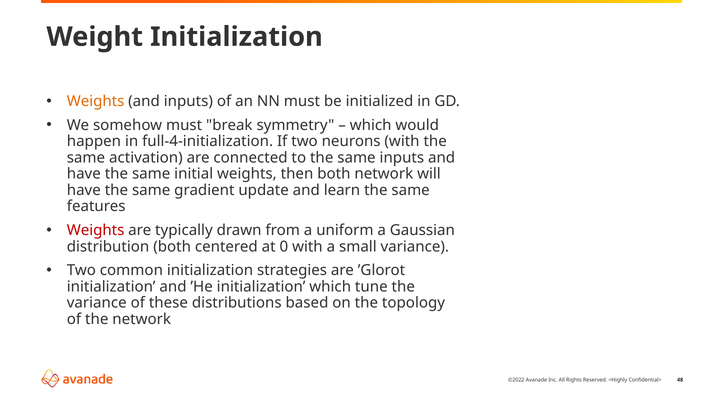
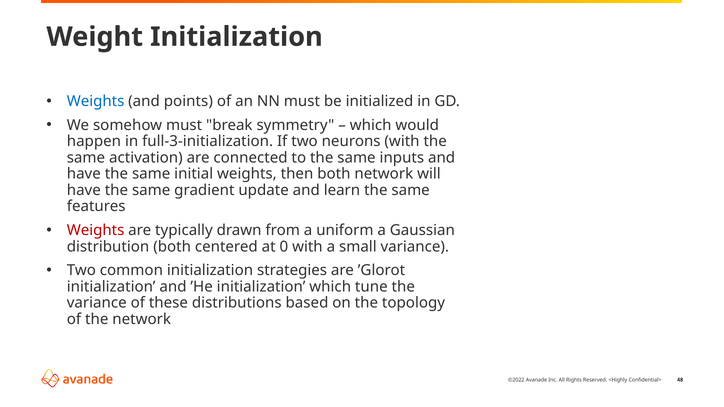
Weights colour: orange -> blue (96, 101)
and inputs: inputs -> points (188, 101)
full-4-initialization: full-4-initialization -> full-3-initialization (208, 141)
